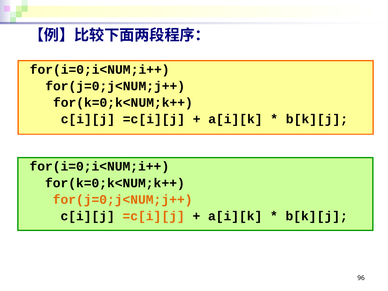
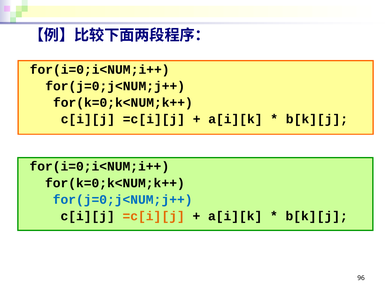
for(j=0;j<NUM;j++ colour: orange -> blue (123, 200)
